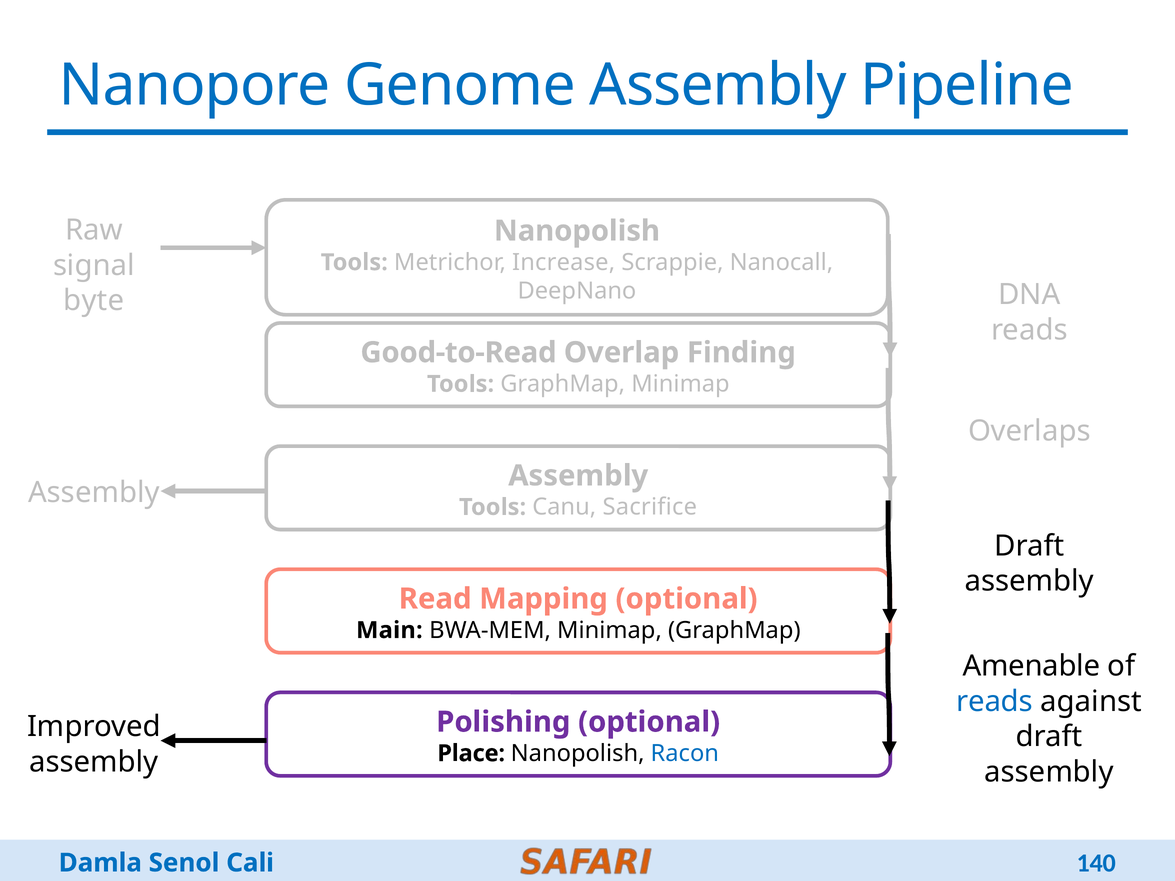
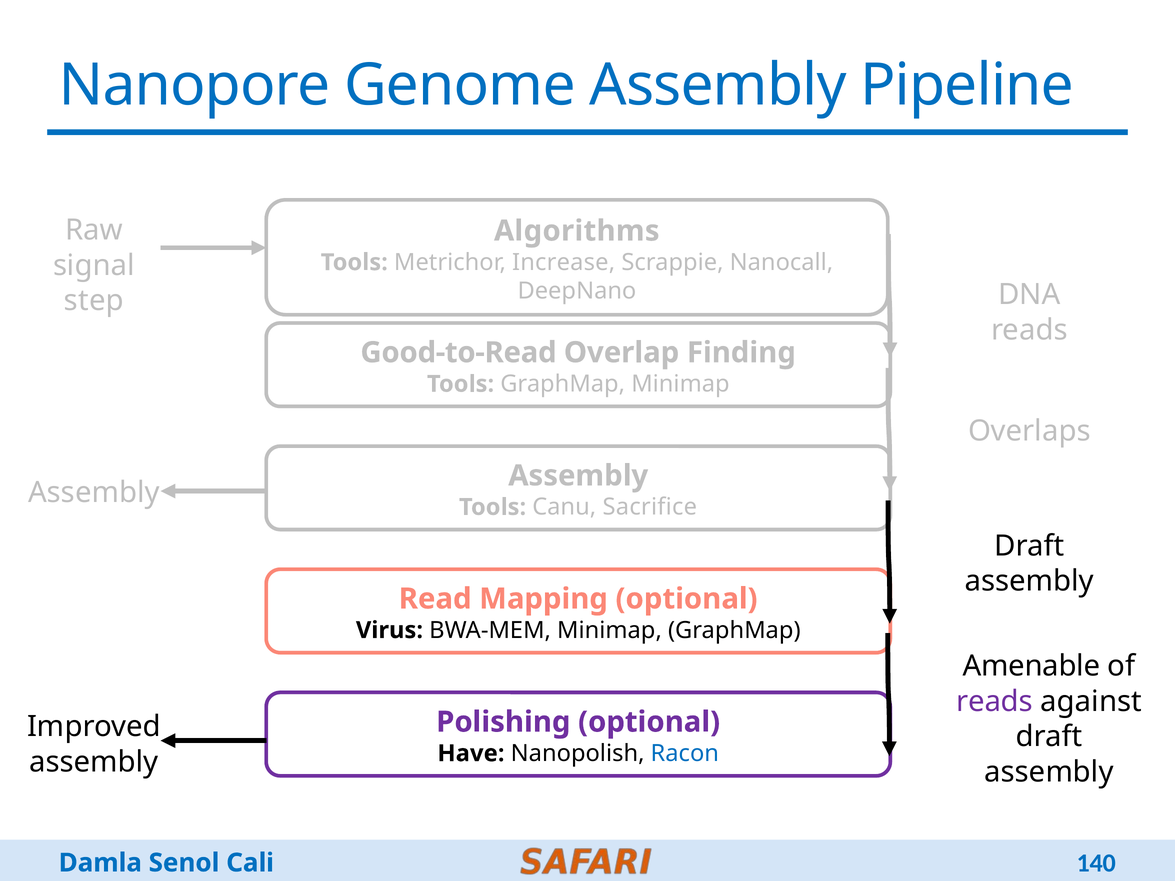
Nanopolish: Nanopolish -> Algorithms (577, 231)
byte: byte -> step (94, 301)
Main: Main -> Virus (389, 630)
reads colour: blue -> purple (995, 702)
Place: Place -> Have (471, 754)
